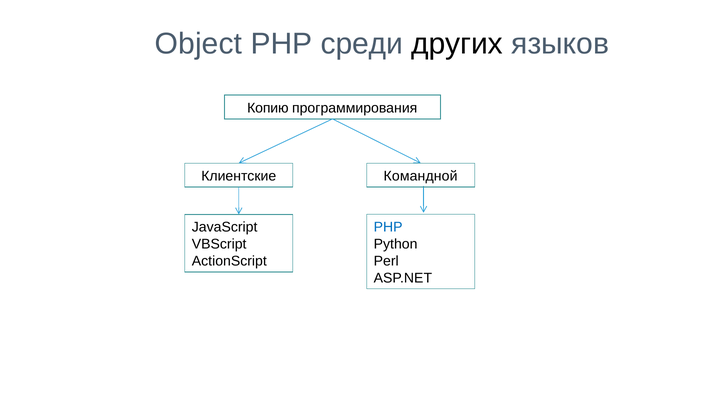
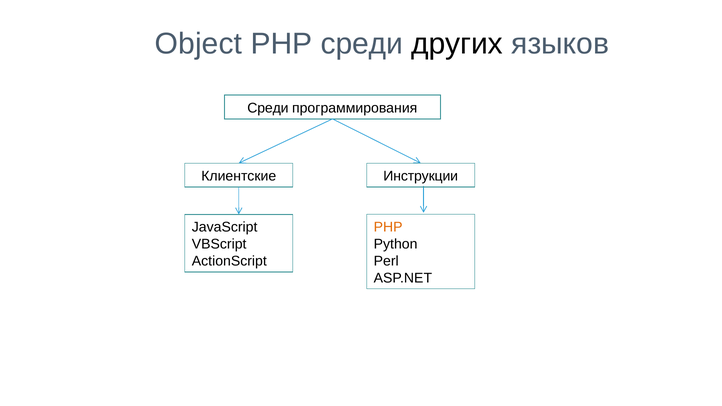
Копию: Копию -> Среди (268, 108)
Командной: Командной -> Инструкции (421, 176)
PHP colour: blue -> orange (388, 227)
